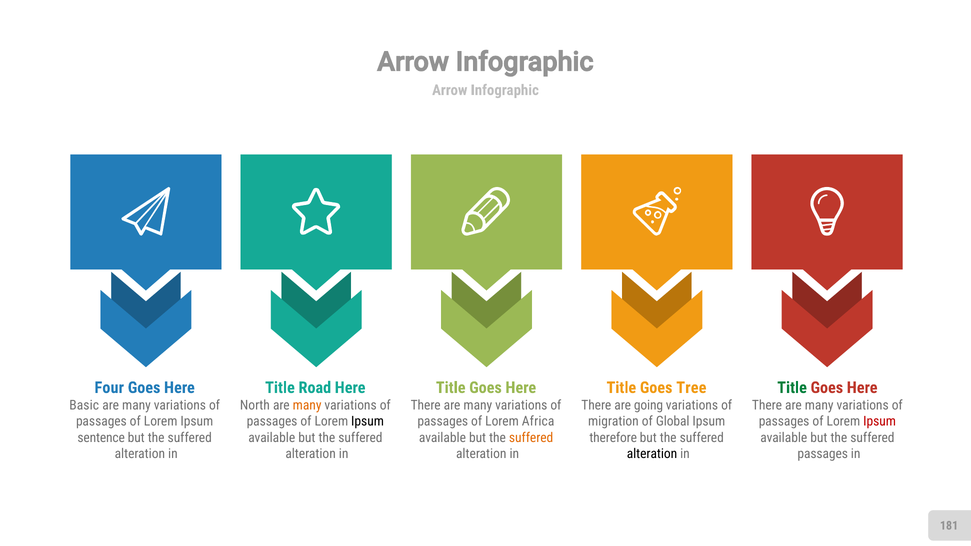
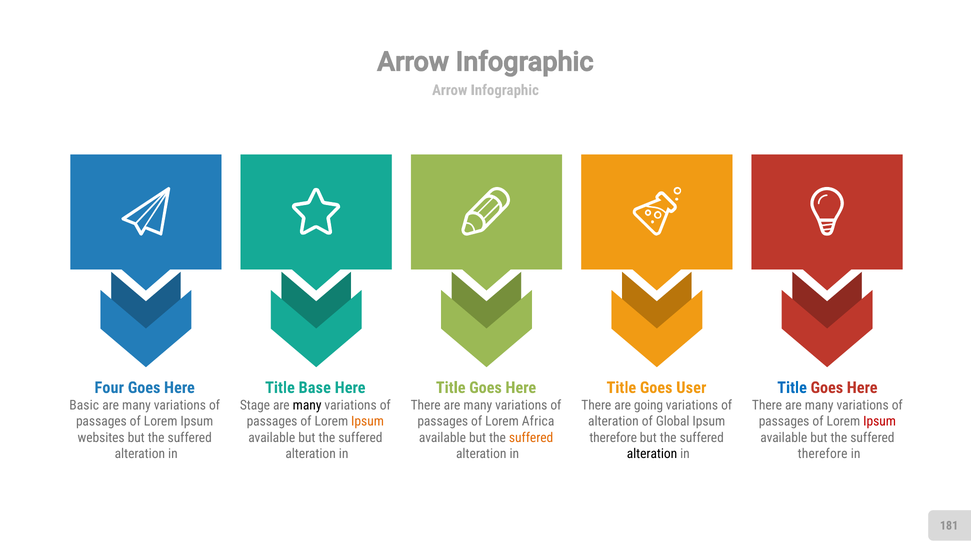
Road: Road -> Base (315, 388)
Tree: Tree -> User (691, 388)
Title colour: green -> blue (792, 388)
North: North -> Stage (255, 405)
many colour: orange -> black (307, 405)
Ipsum colour: black -> orange (368, 422)
migration: migration -> alteration (613, 422)
sentence: sentence -> websites (101, 438)
passages: passages -> therefore (823, 454)
